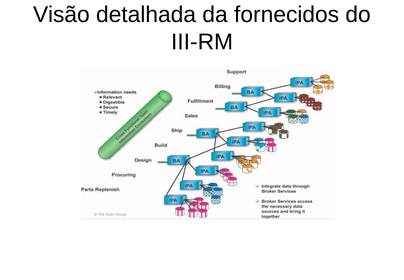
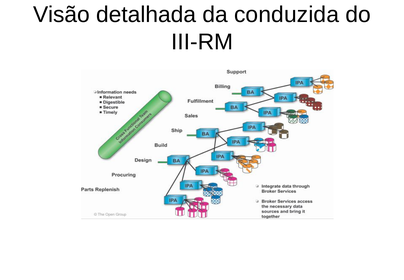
fornecidos: fornecidos -> conduzida (287, 15)
